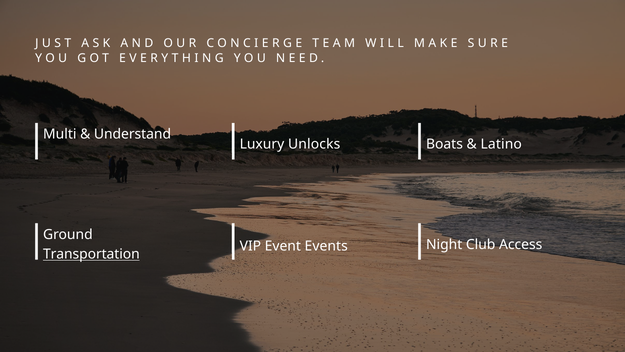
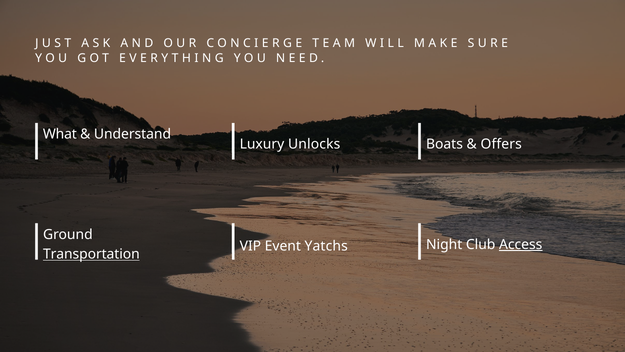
Multi: Multi -> What (60, 134)
Latino: Latino -> Offers (501, 144)
Events: Events -> Yatchs (326, 246)
Access underline: none -> present (521, 244)
